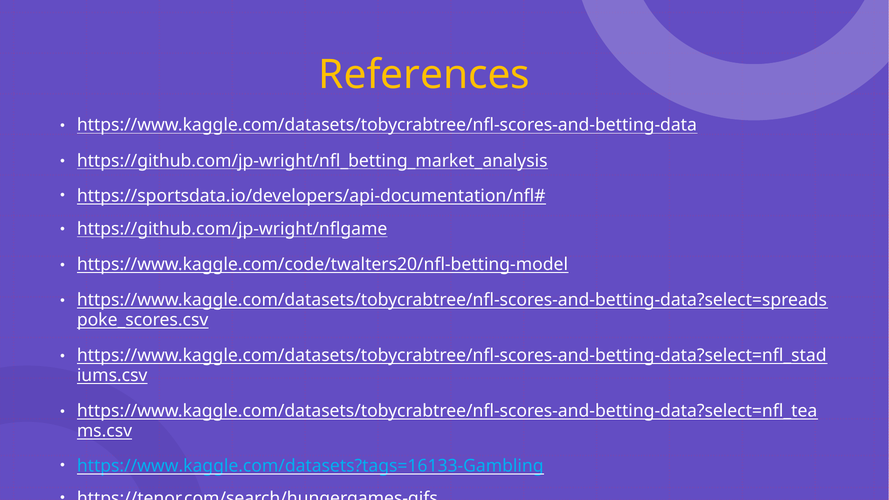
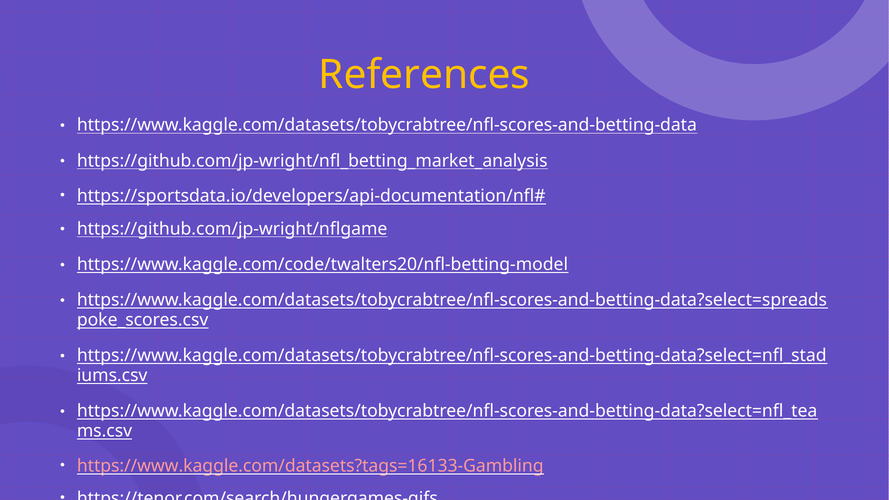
https://www.kaggle.com/datasets?tags=16133-Gambling colour: light blue -> pink (310, 466)
